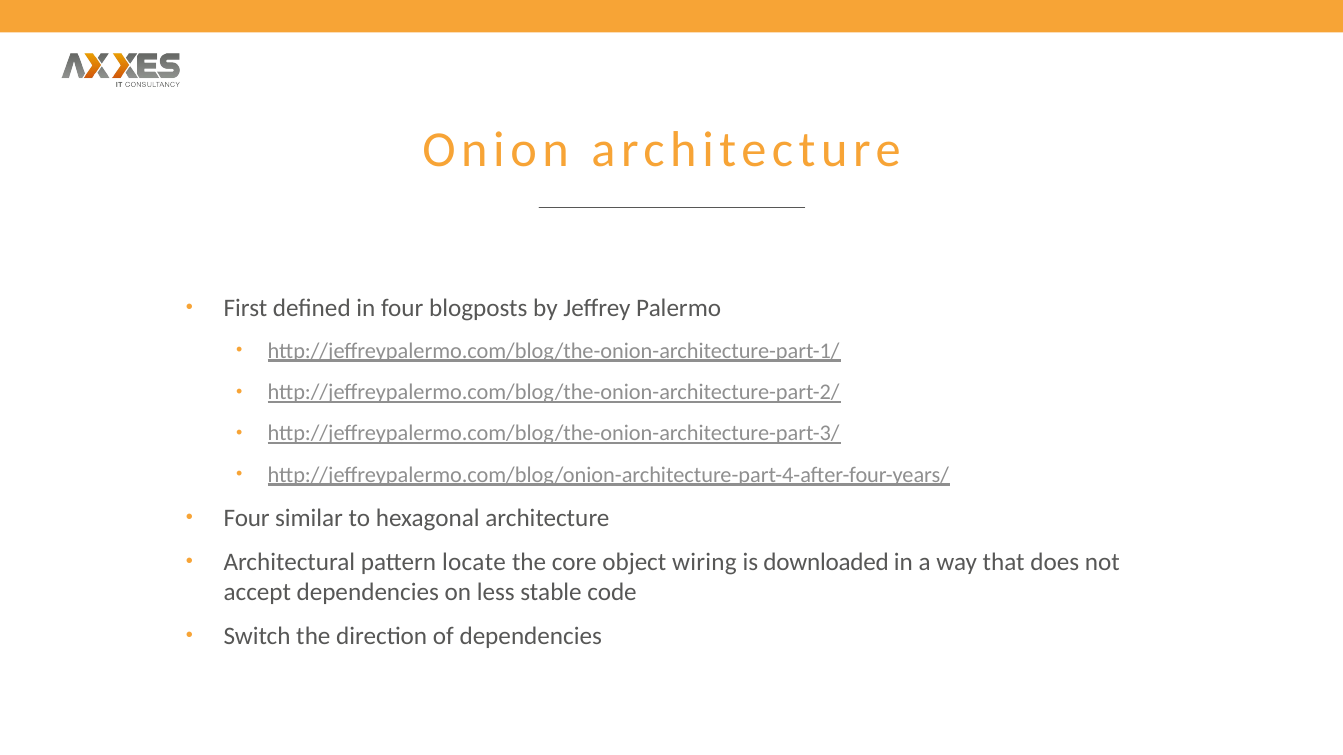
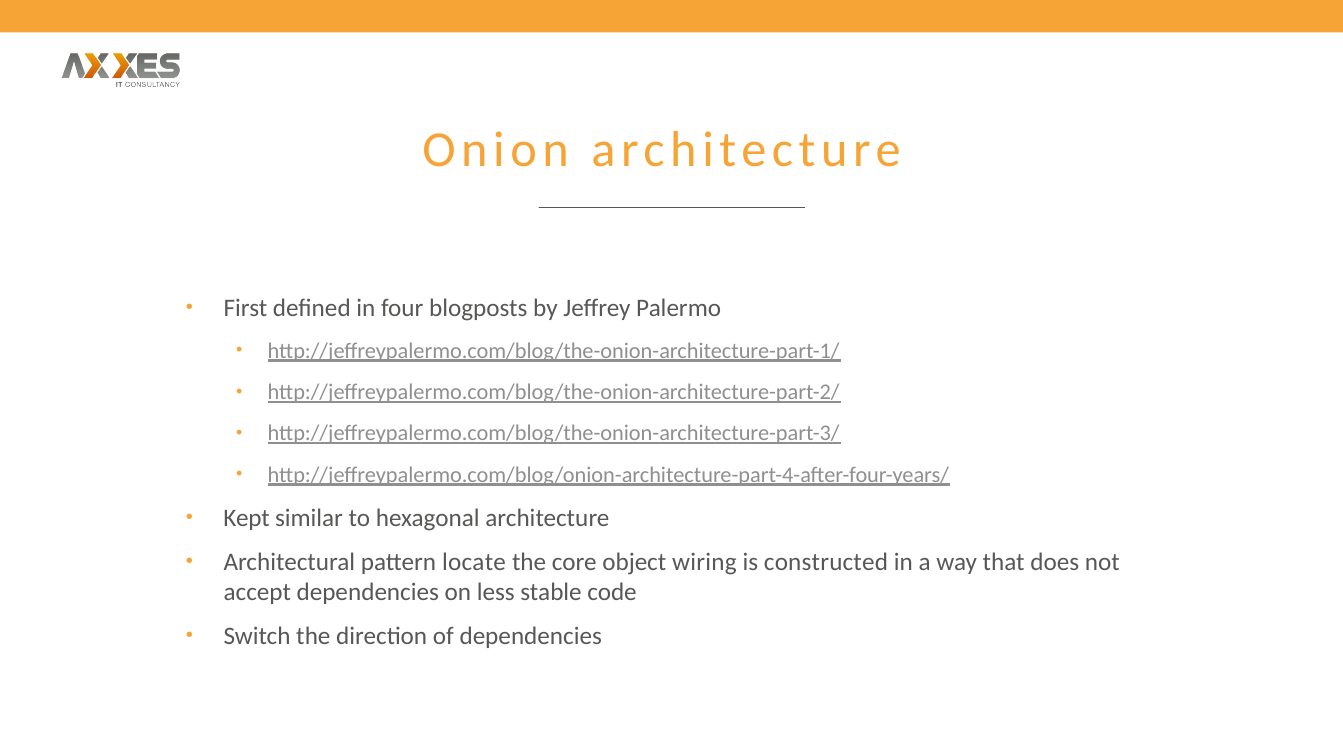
Four: Four -> Kept (247, 518)
downloaded: downloaded -> constructed (826, 563)
